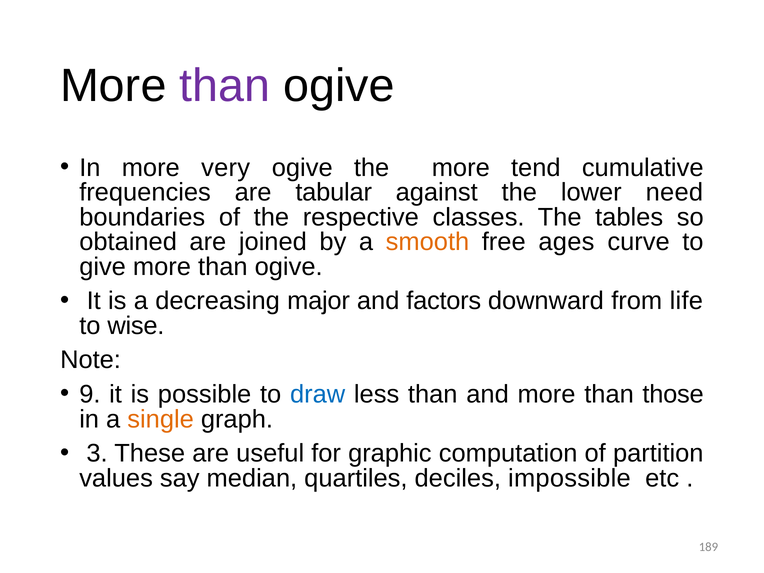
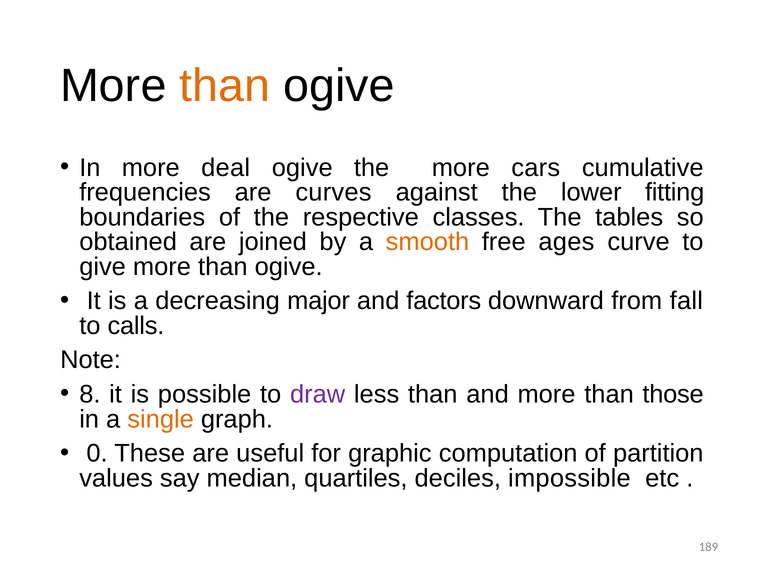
than colour: purple -> orange (225, 86)
very: very -> deal (226, 168)
tend: tend -> cars (536, 168)
tabular: tabular -> curves (333, 192)
need: need -> fitting (675, 192)
life: life -> fall (686, 301)
wise: wise -> calls (136, 326)
9: 9 -> 8 (90, 394)
draw colour: blue -> purple (318, 394)
3: 3 -> 0 (97, 453)
